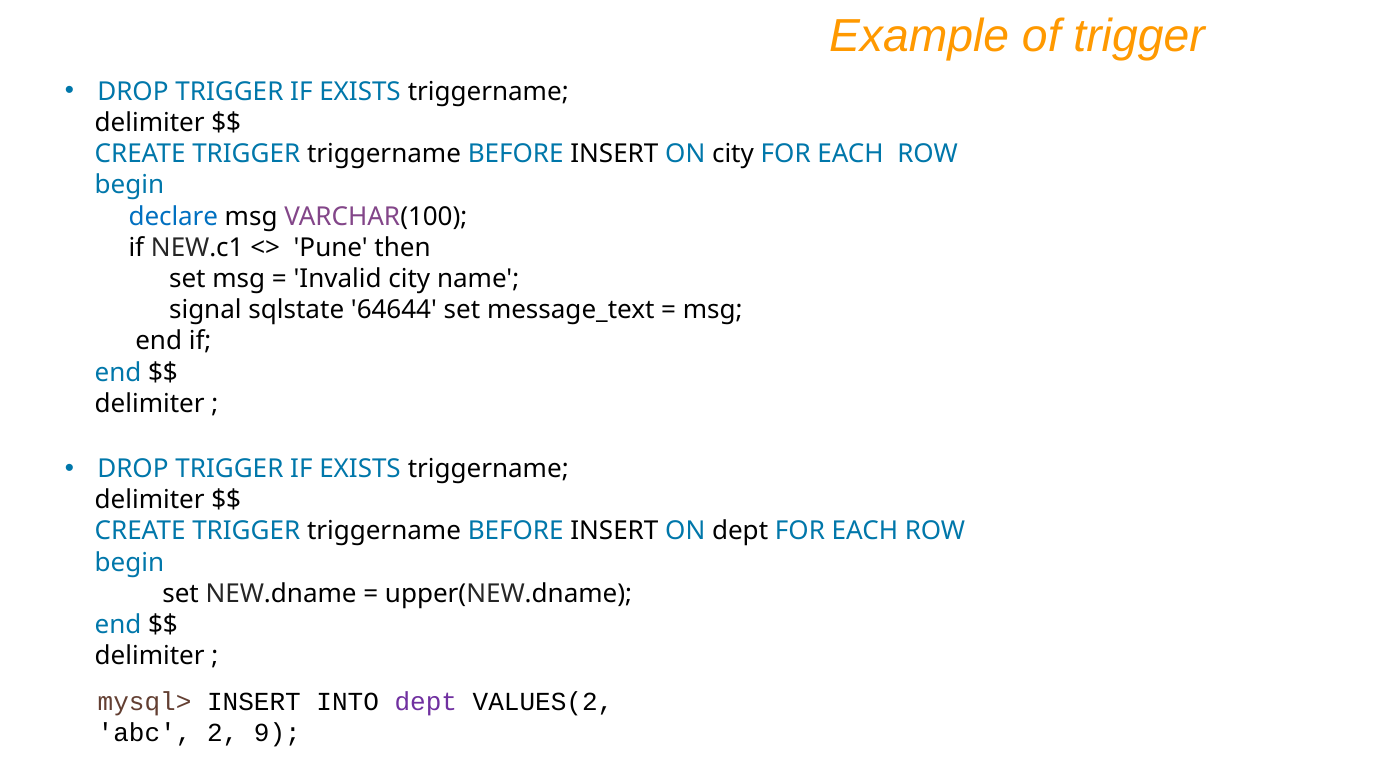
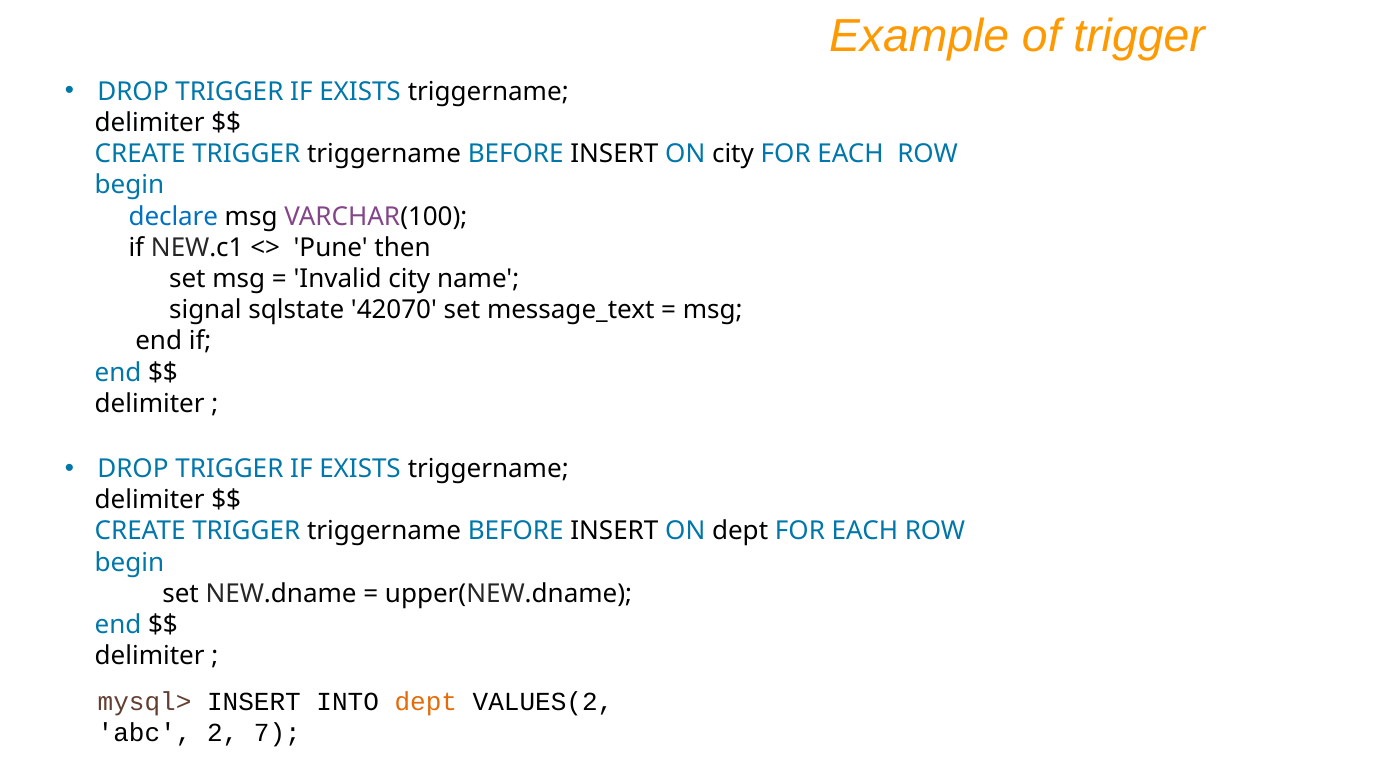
64644: 64644 -> 42070 (394, 310)
dept colour: purple -> orange (426, 702)
9: 9 -> 7 (277, 733)
